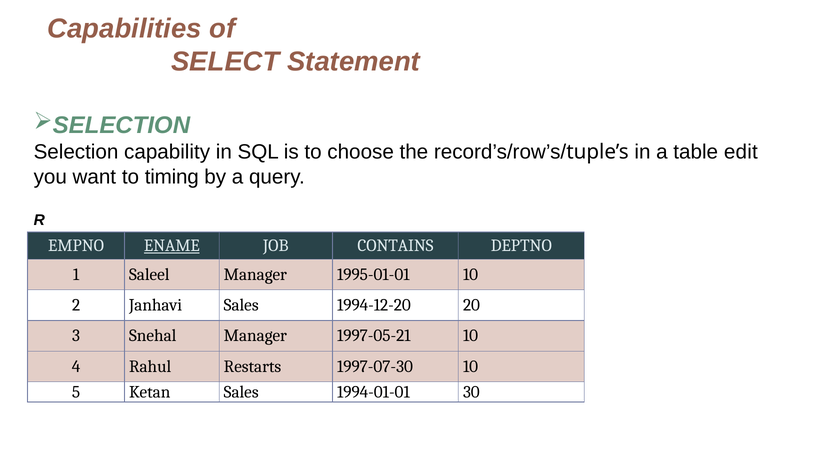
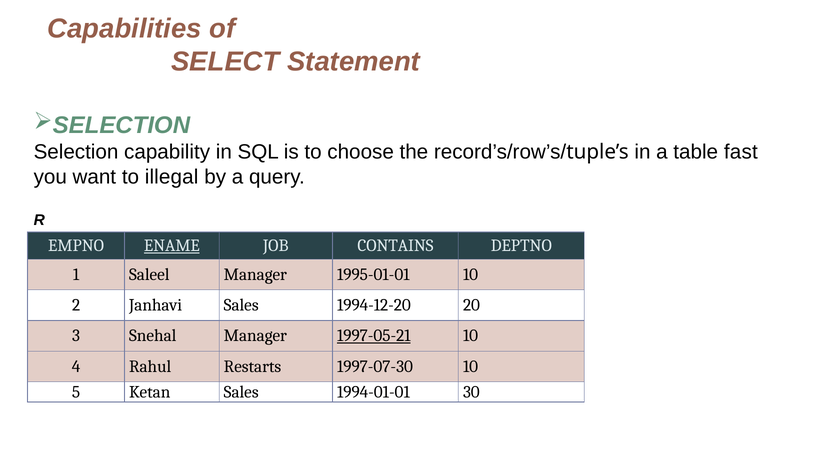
edit: edit -> fast (741, 152)
timing: timing -> illegal (172, 177)
1997-05-21 underline: none -> present (374, 336)
